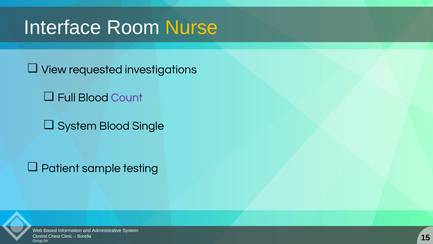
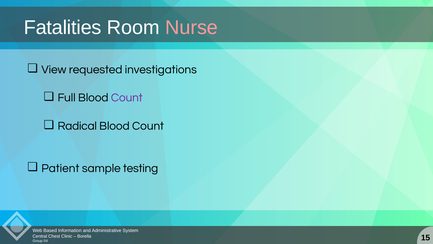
Interface: Interface -> Fatalities (63, 28)
Nurse colour: yellow -> pink (192, 28)
System: System -> Radical (77, 126)
Single: Single -> Count (148, 126)
